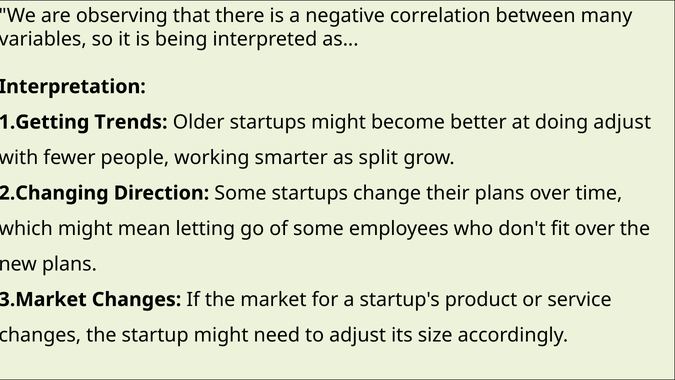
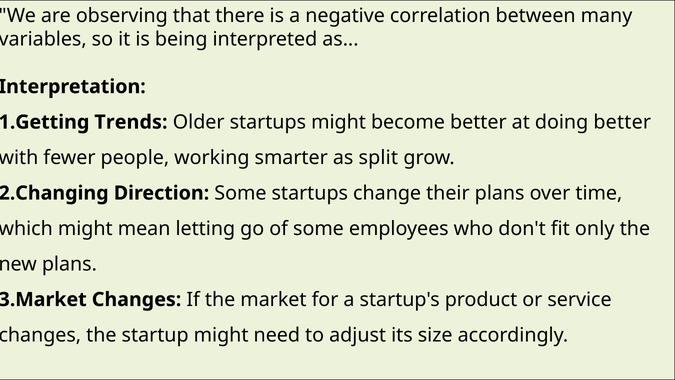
doing adjust: adjust -> better (622, 122)
fit over: over -> only (595, 228)
